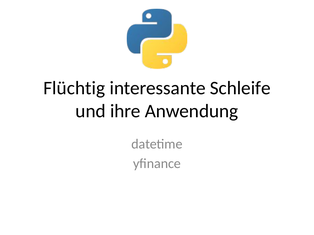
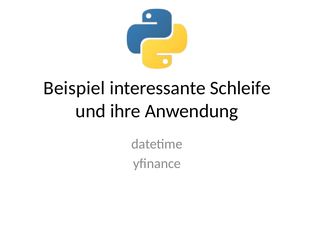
Flüchtig: Flüchtig -> Beispiel (74, 88)
